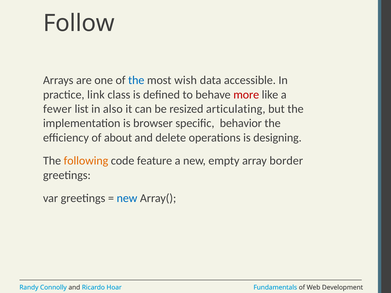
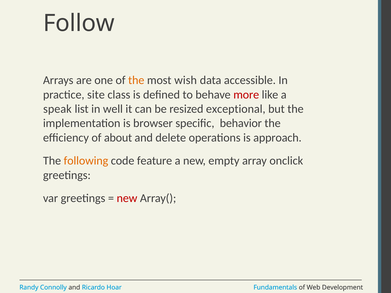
the colour: blue -> orange (136, 80)
link: link -> site (96, 95)
fewer: fewer -> speak (57, 109)
also: also -> well (113, 109)
articulating: articulating -> exceptional (236, 109)
designing: designing -> approach (277, 138)
border: border -> onclick (286, 161)
new colour: blue -> red (127, 198)
